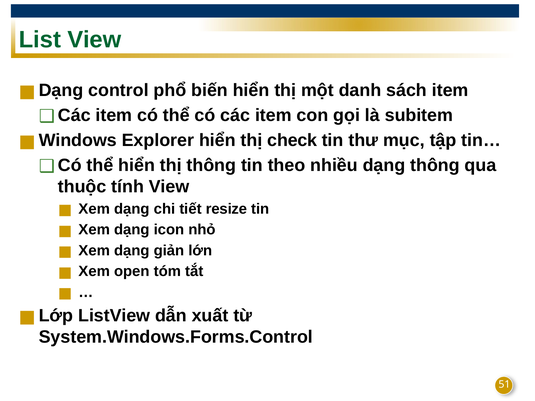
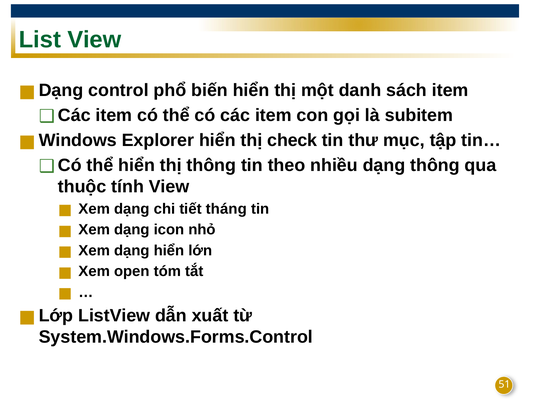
resize: resize -> tháng (226, 209)
dạng giản: giản -> hiển (169, 251)
